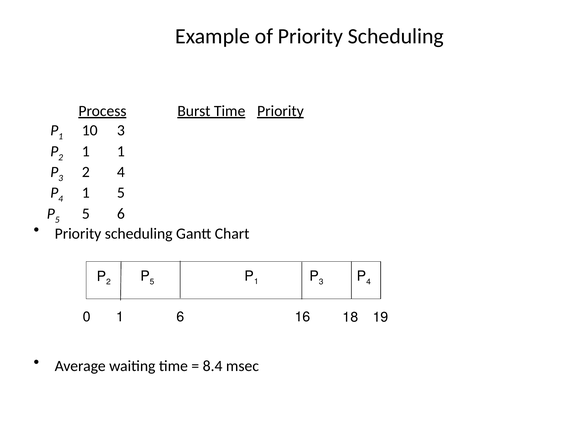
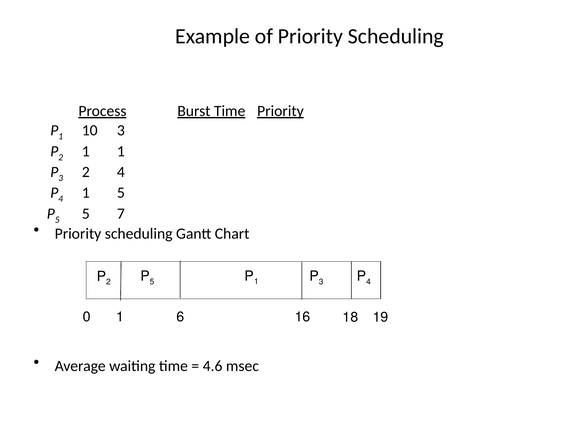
5 6: 6 -> 7 (121, 213)
8.4: 8.4 -> 4.6 (213, 366)
